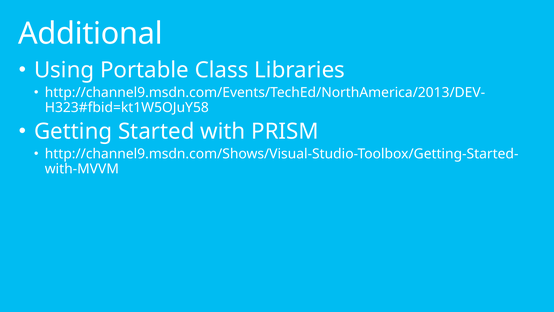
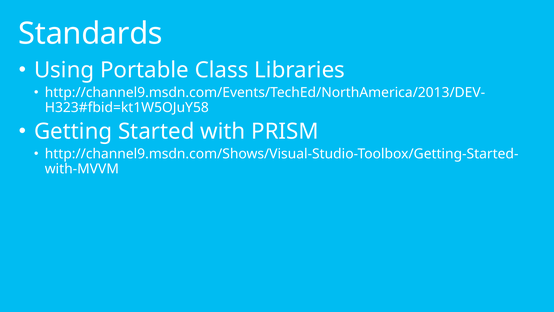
Additional: Additional -> Standards (90, 34)
